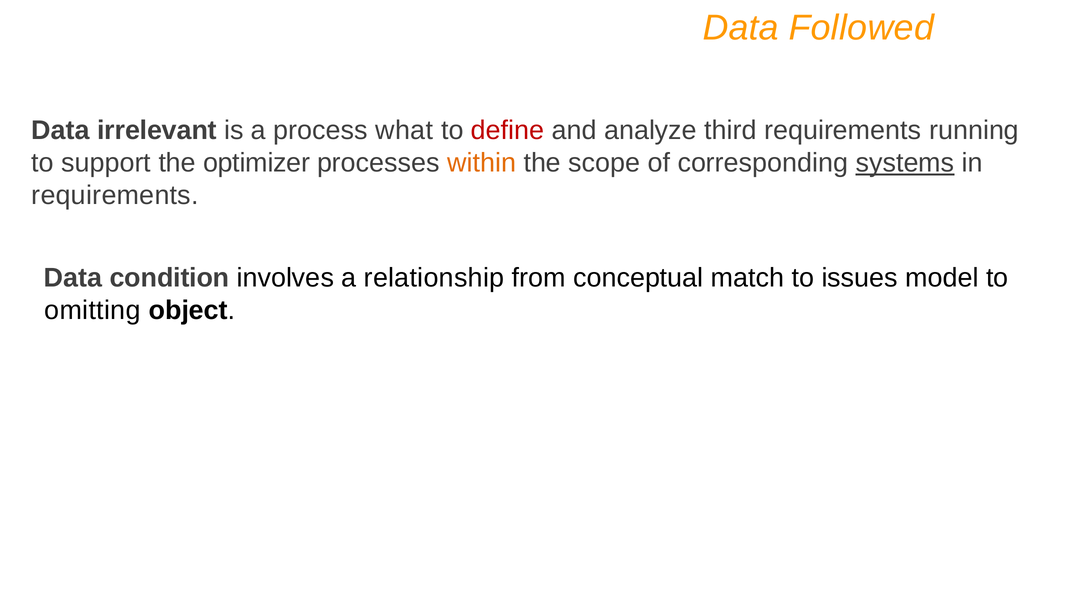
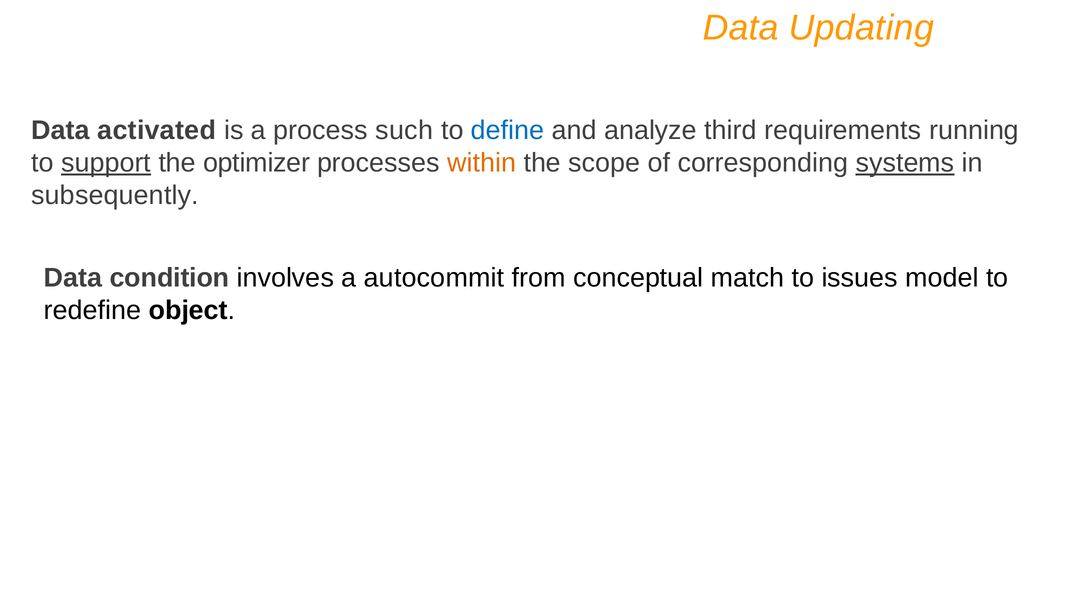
Followed: Followed -> Updating (861, 28)
irrelevant: irrelevant -> activated (157, 131)
what: what -> such (404, 131)
define colour: red -> blue (508, 131)
support underline: none -> present (106, 163)
requirements: requirements -> subsequently (115, 195)
relationship: relationship -> autocommit (434, 278)
omitting: omitting -> redefine (93, 310)
